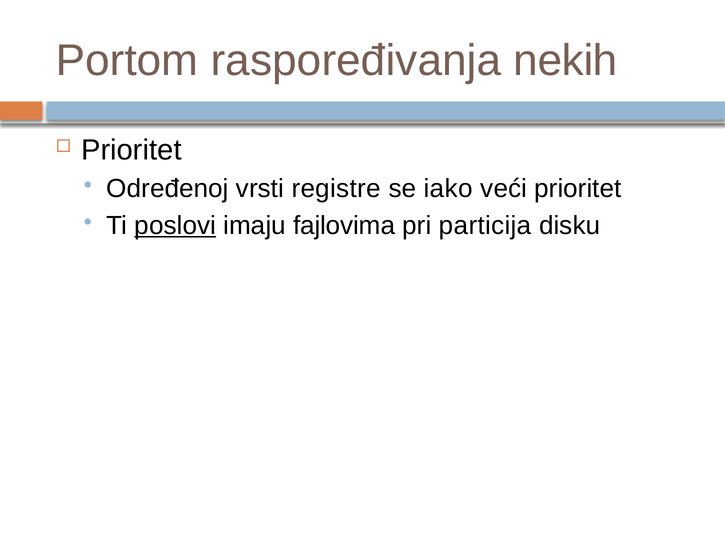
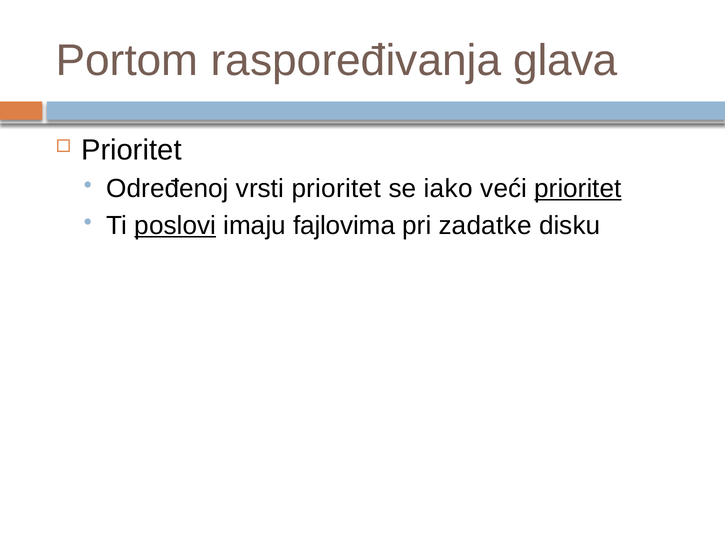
nekih: nekih -> glava (565, 60)
vrsti registre: registre -> prioritet (336, 189)
prioritet underline: none -> present (578, 189)
particija: particija -> zadatke (485, 226)
